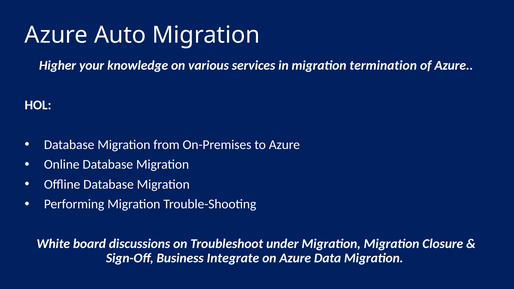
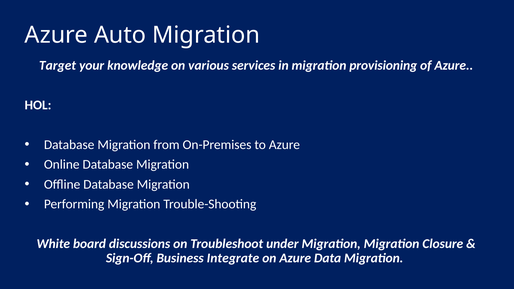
Higher: Higher -> Target (58, 66)
termination: termination -> provisioning (383, 66)
